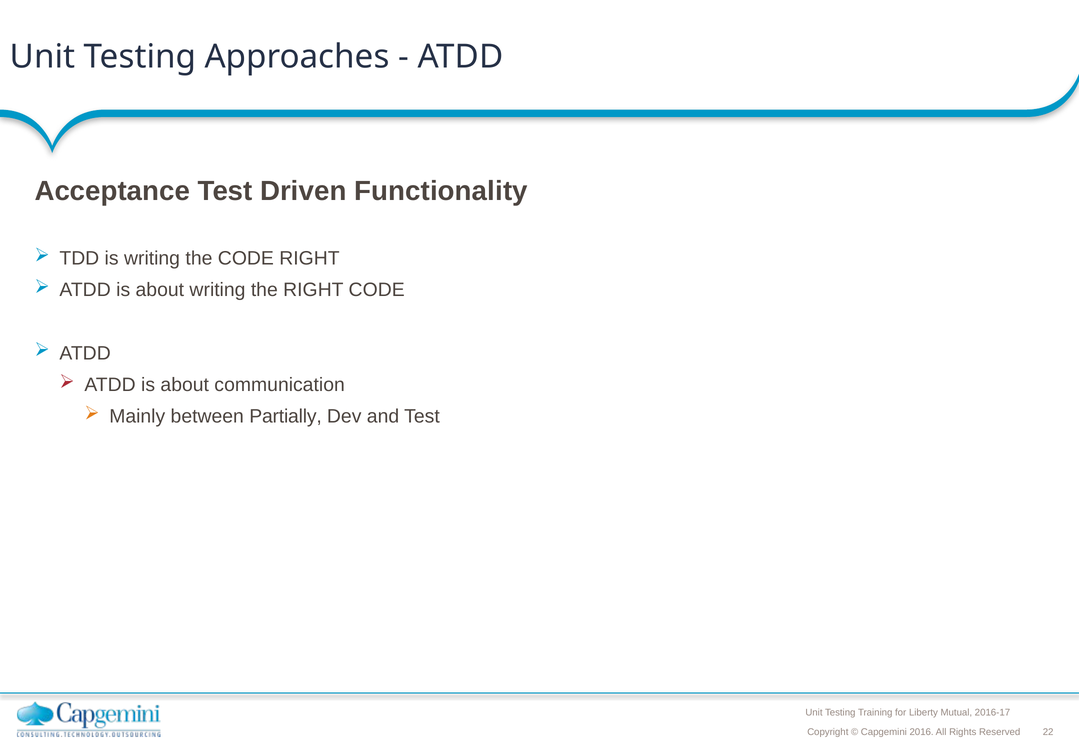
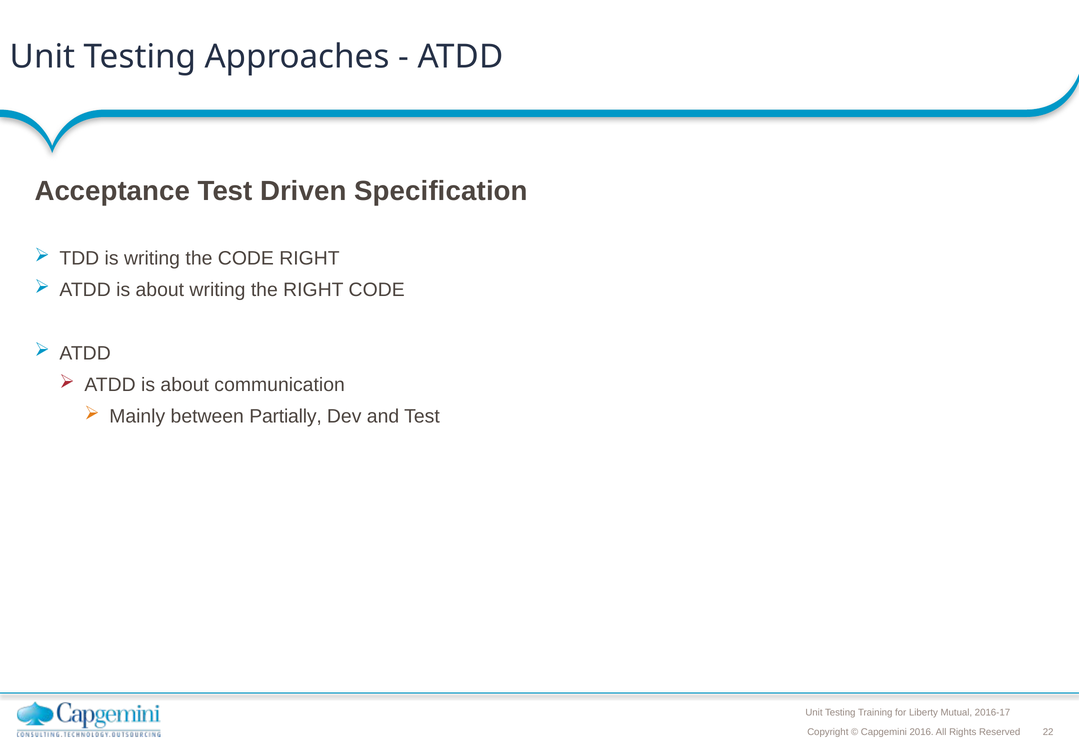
Functionality: Functionality -> Specification (441, 191)
